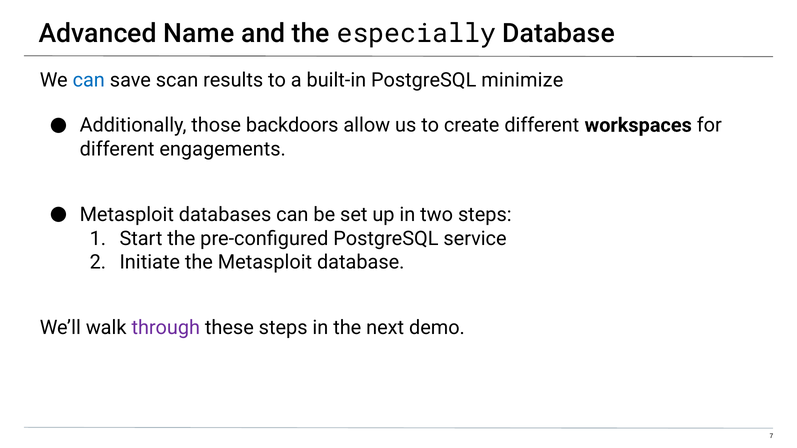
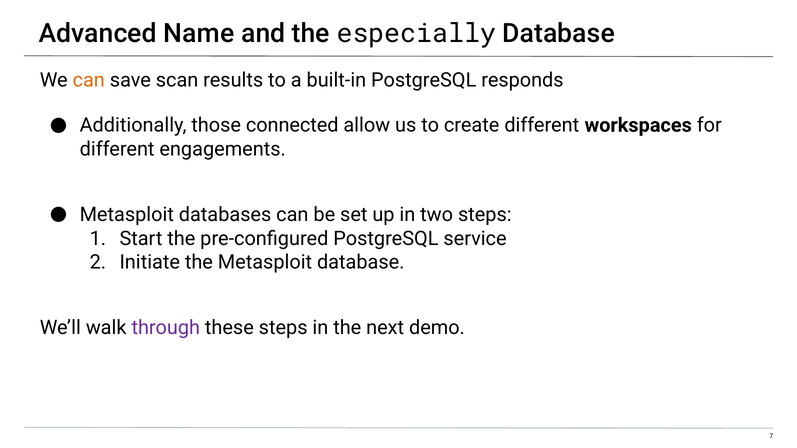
can colour: blue -> orange (89, 80)
minimize: minimize -> responds (522, 80)
backdoors: backdoors -> connected (292, 125)
